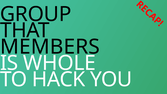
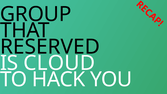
MEMBERS: MEMBERS -> RESERVED (50, 47)
WHOLE: WHOLE -> CLOUD (59, 63)
